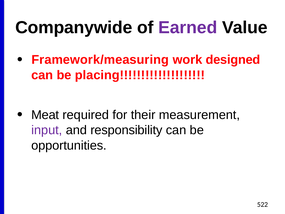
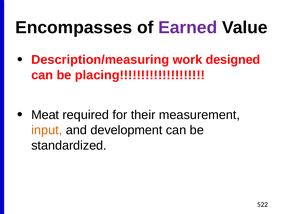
Companywide: Companywide -> Encompasses (74, 28)
Framework/measuring: Framework/measuring -> Description/measuring (100, 60)
input colour: purple -> orange (47, 130)
responsibility: responsibility -> development (126, 130)
opportunities: opportunities -> standardized (69, 145)
